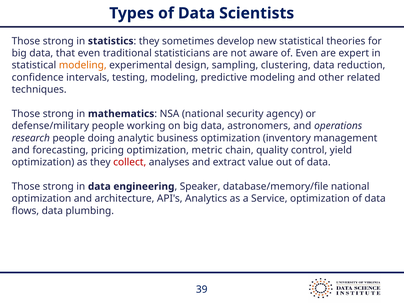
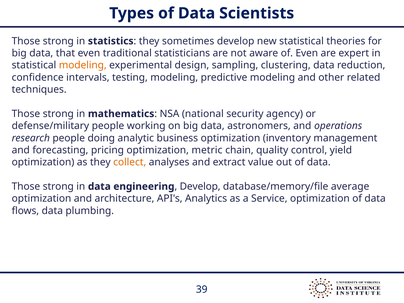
collect colour: red -> orange (130, 162)
Speaker: Speaker -> Develop (200, 186)
database/memory/file national: national -> average (350, 186)
